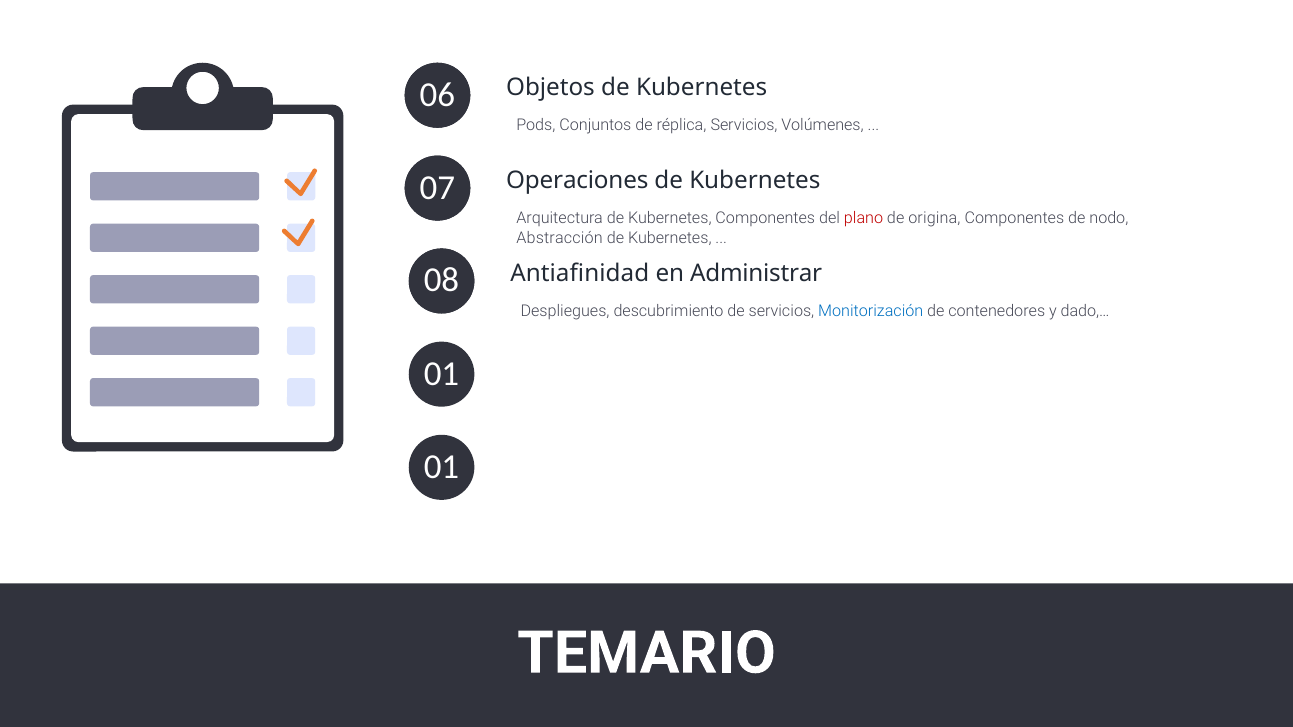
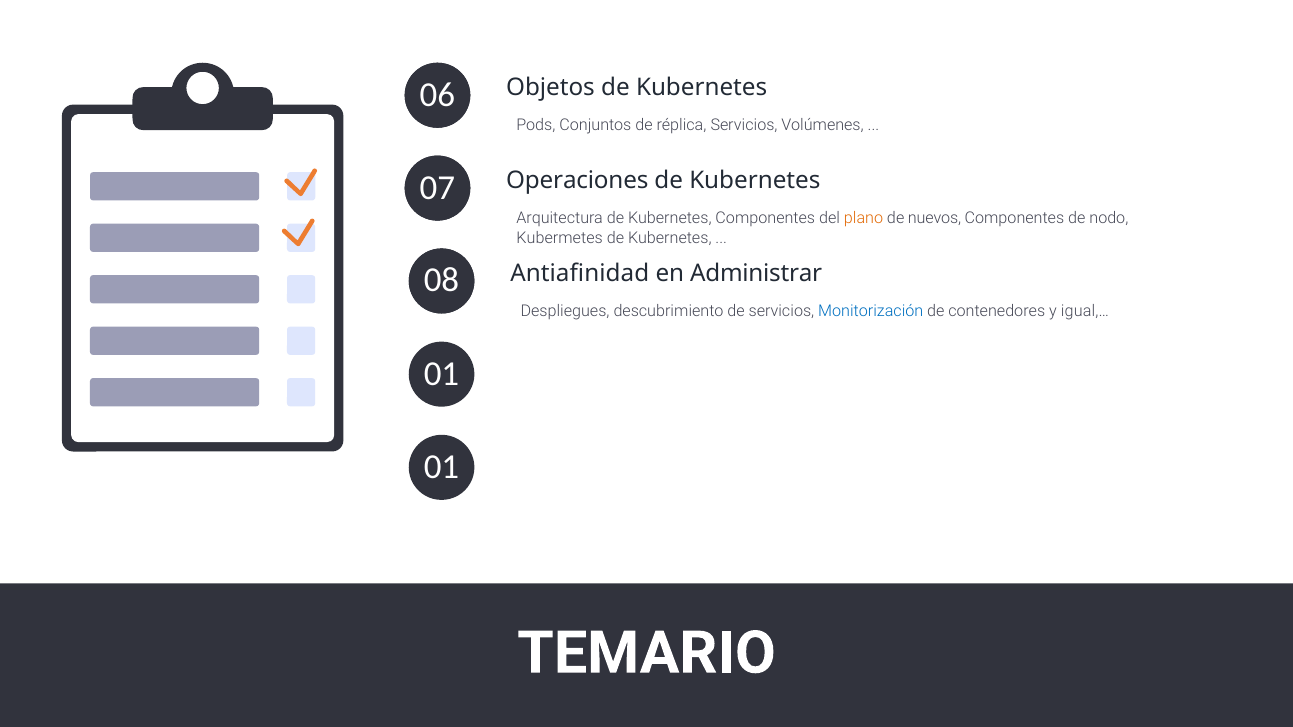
plano colour: red -> orange (864, 218)
origina: origina -> nuevos (935, 218)
Abstracción: Abstracción -> Kubermetes (560, 238)
dado,…: dado,… -> igual,… (1085, 311)
